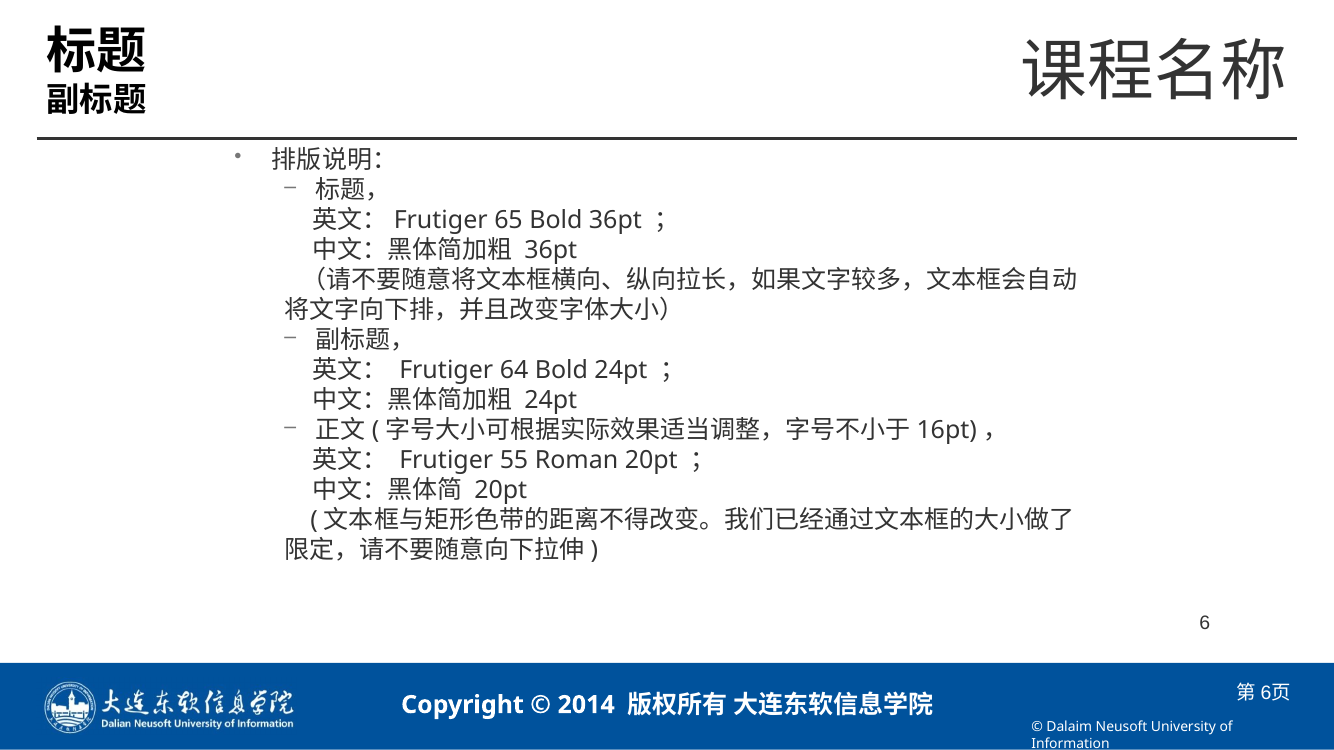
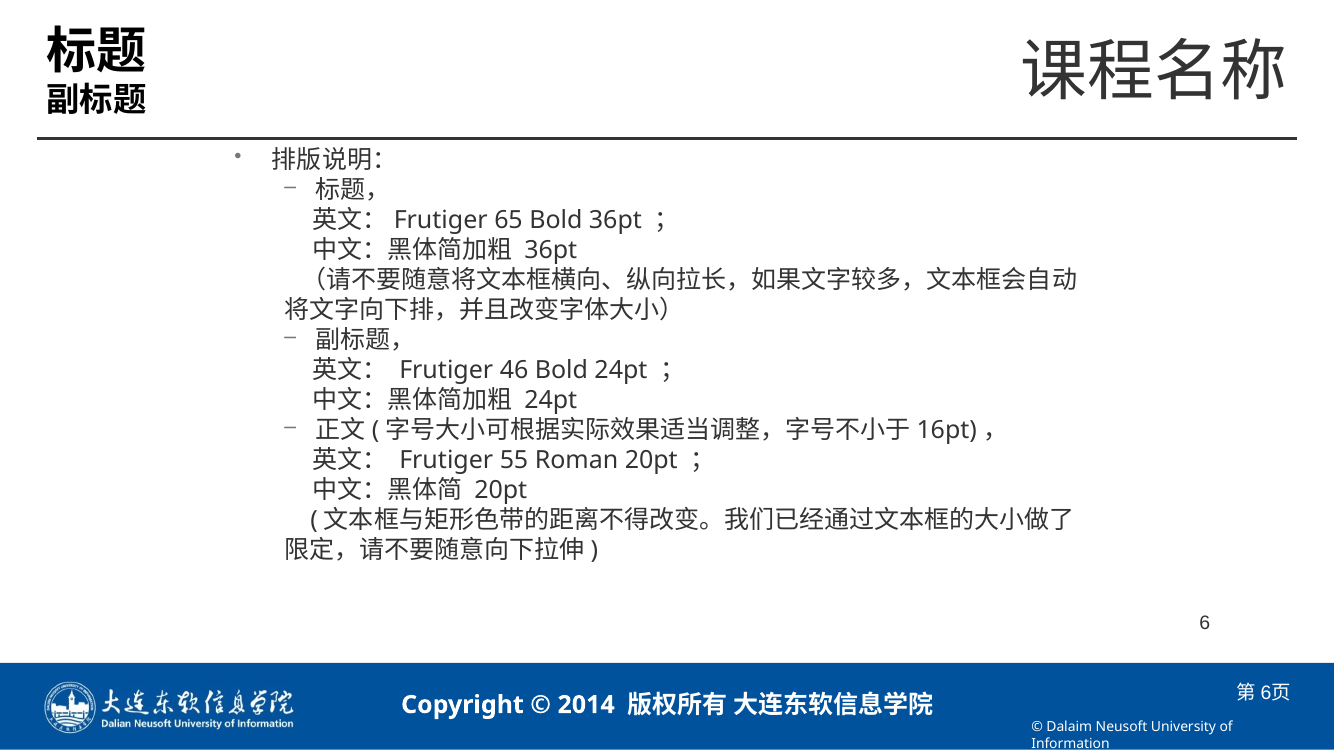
64: 64 -> 46 (514, 371)
